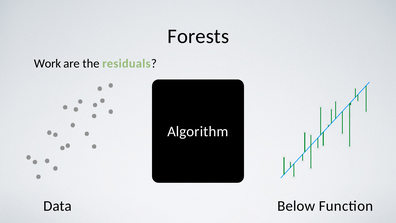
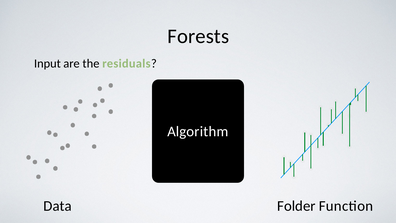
Work: Work -> Input (47, 63)
Below: Below -> Folder (296, 206)
